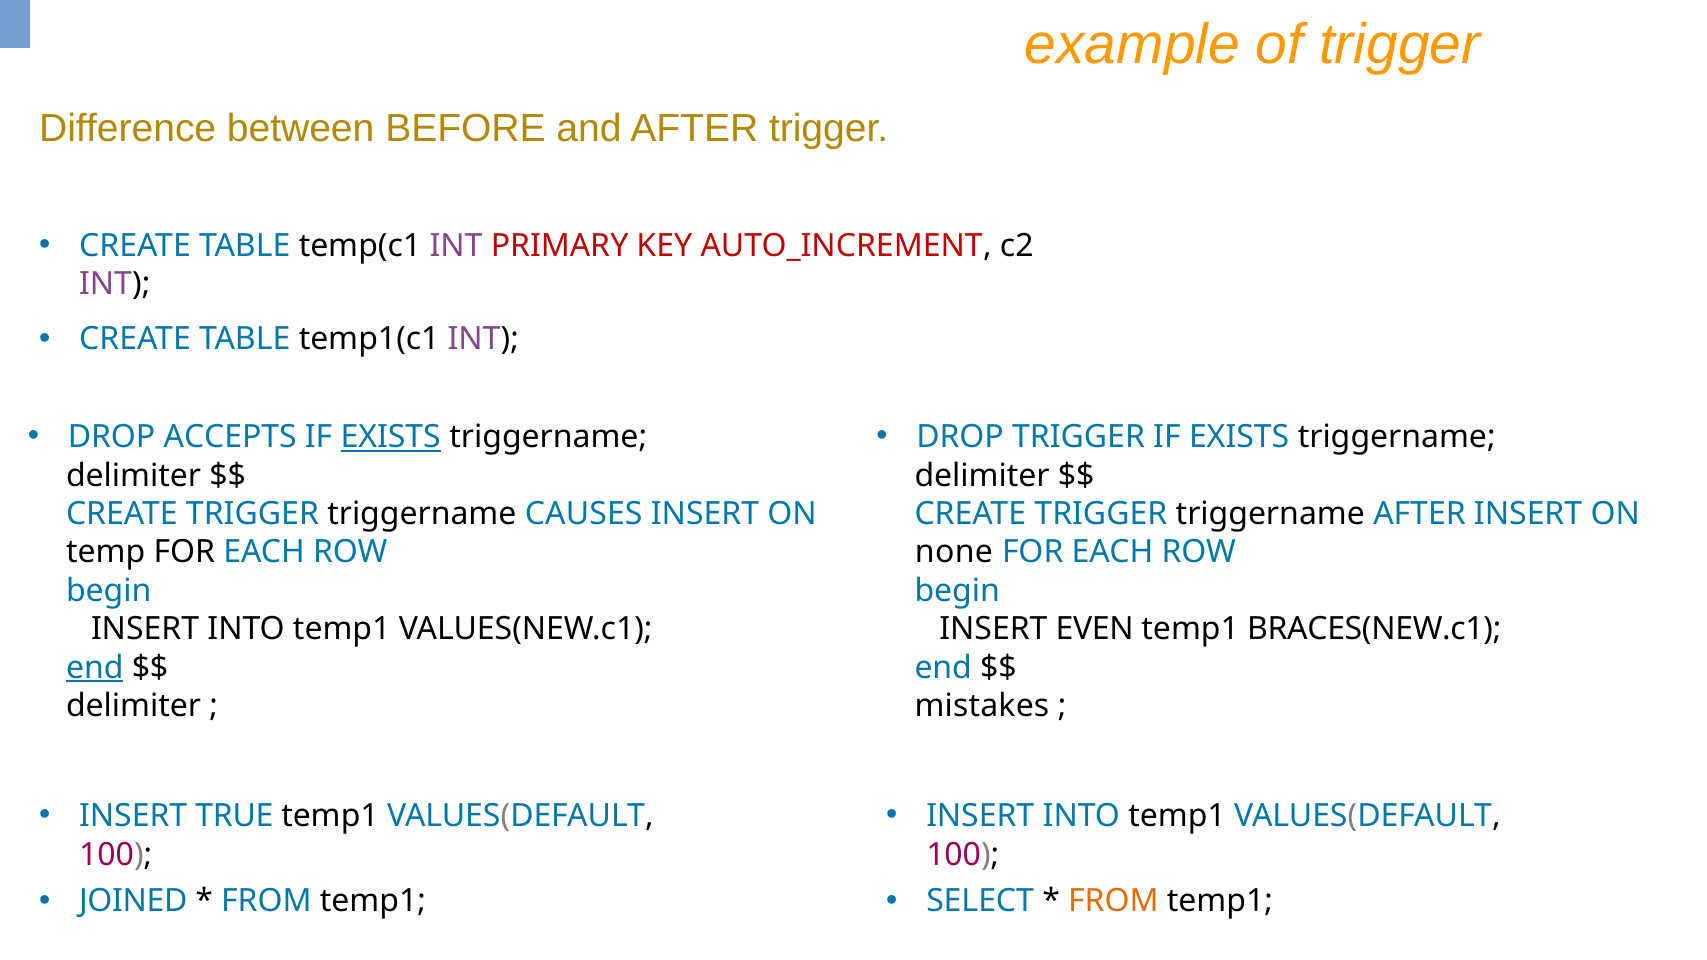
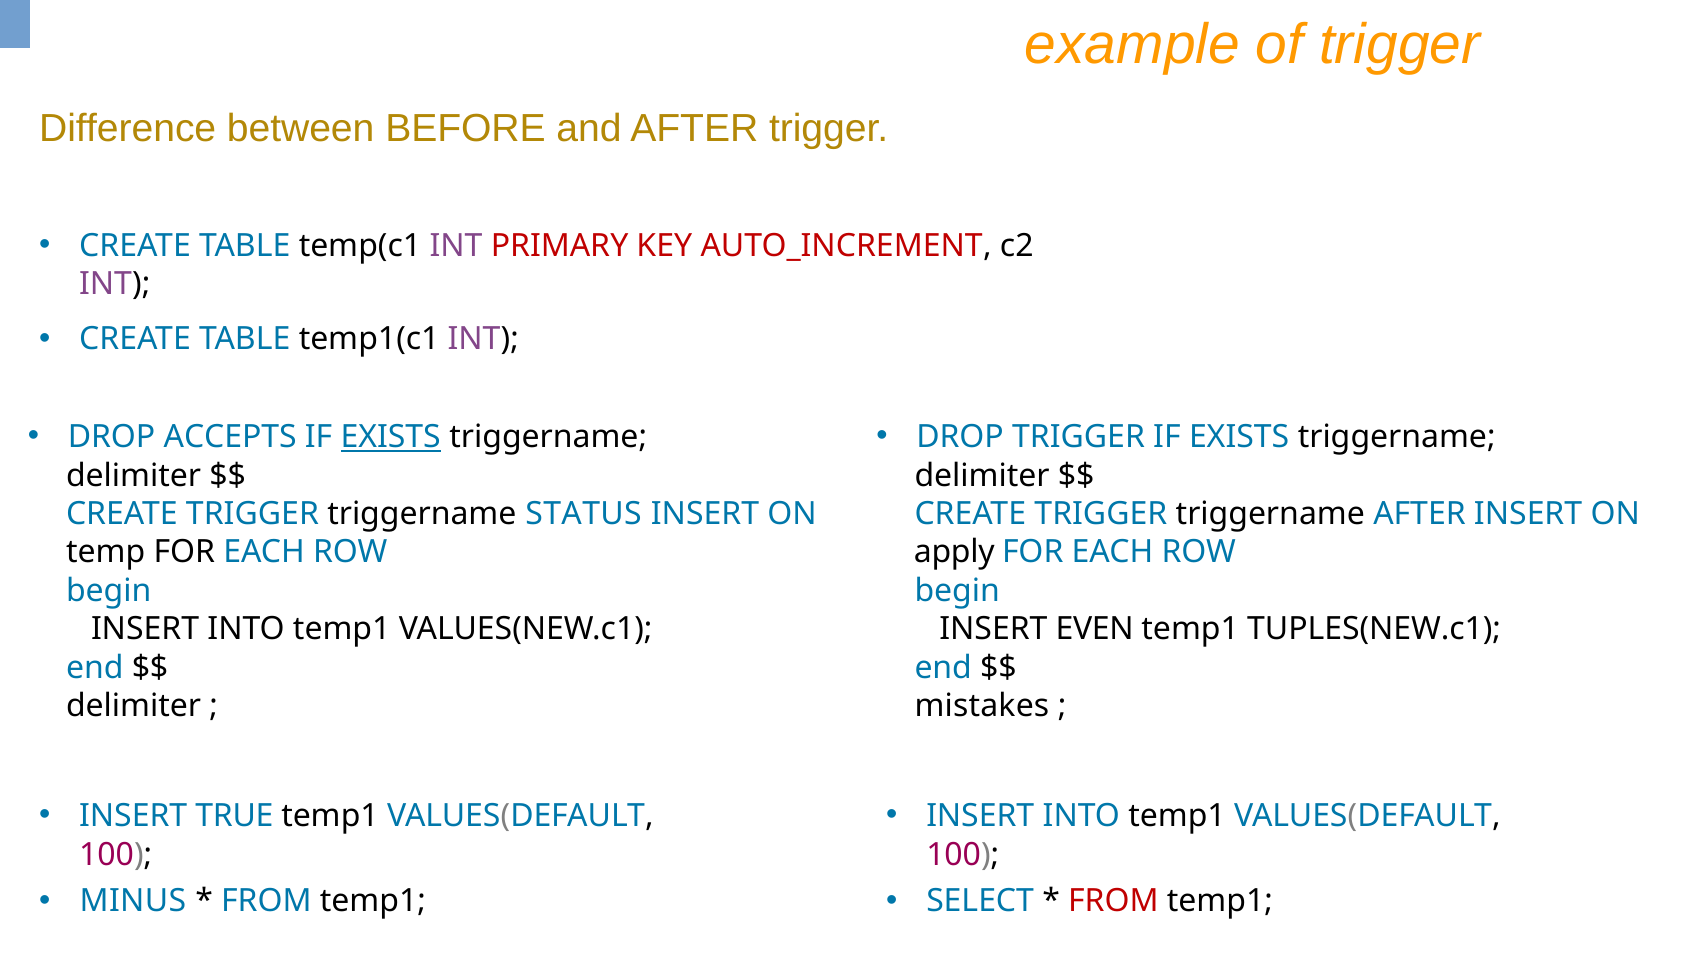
CAUSES: CAUSES -> STATUS (584, 514)
none: none -> apply (954, 552)
BRACES(NEW.c1: BRACES(NEW.c1 -> TUPLES(NEW.c1 (1374, 629)
end underline: present -> none (95, 668)
JOINED: JOINED -> MINUS (133, 902)
FROM colour: orange -> red (1113, 902)
